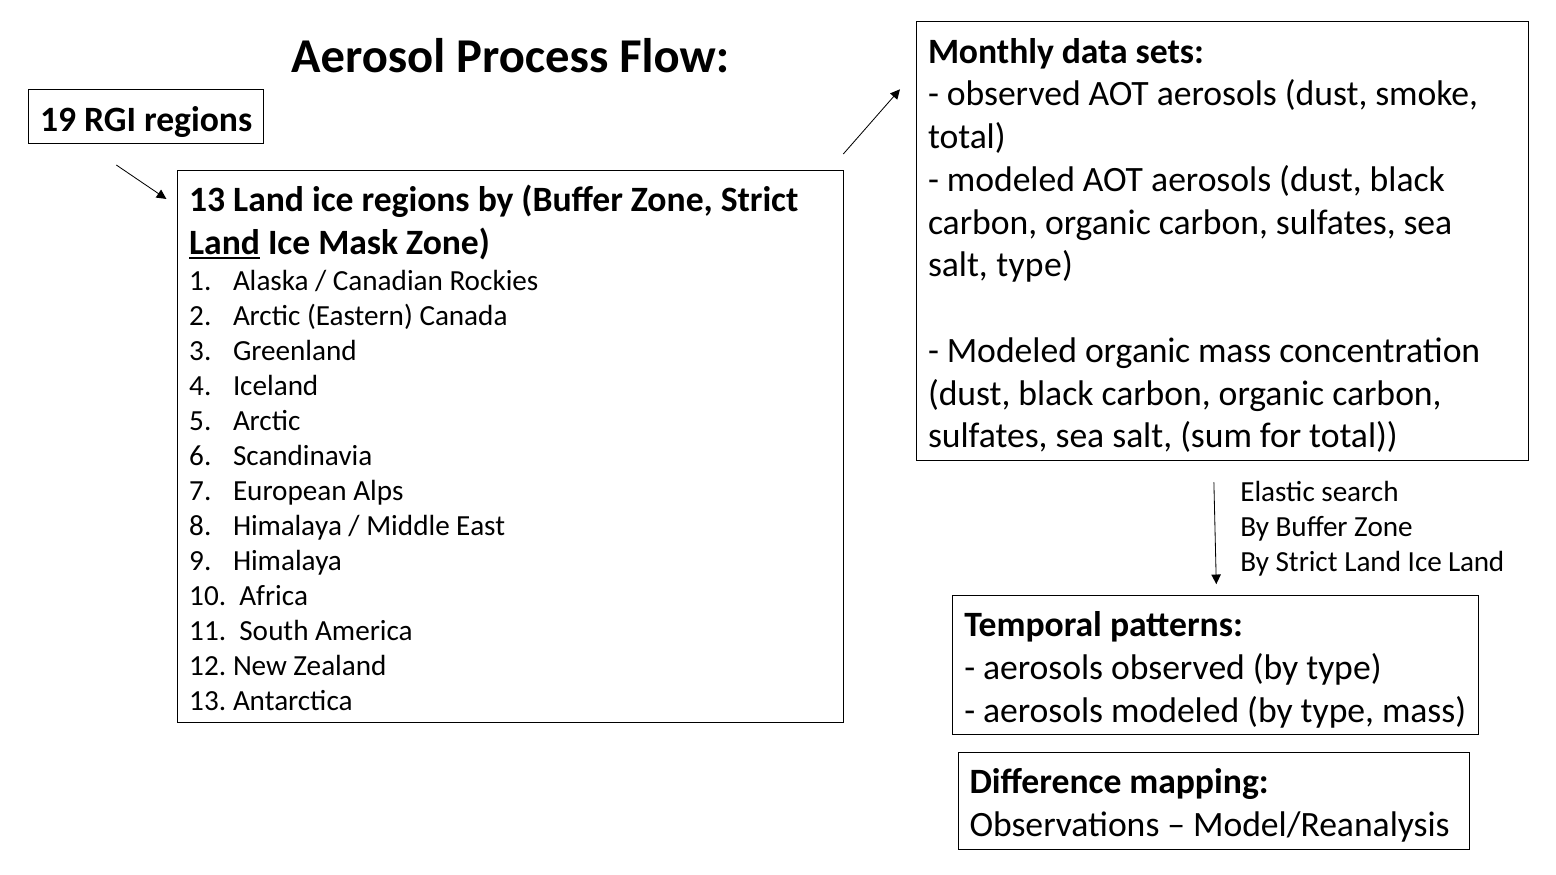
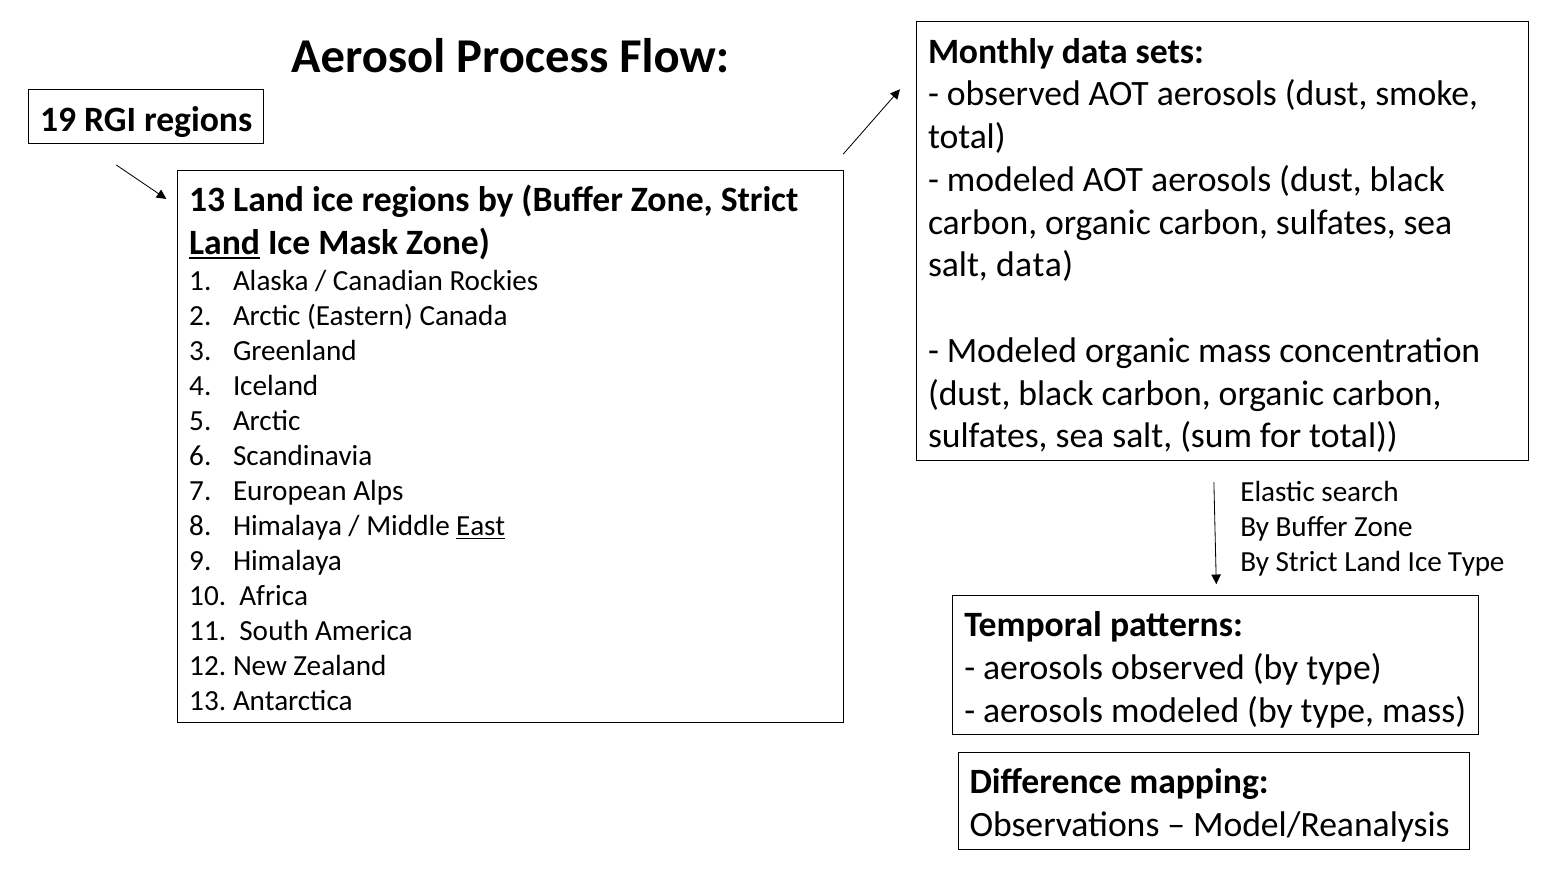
salt type: type -> data (1035, 265)
East underline: none -> present (481, 526)
Ice Land: Land -> Type (1476, 562)
